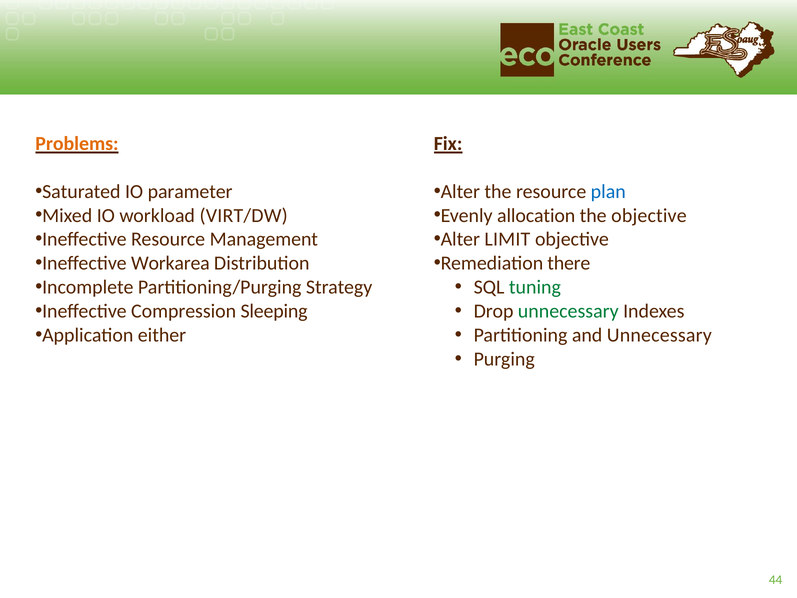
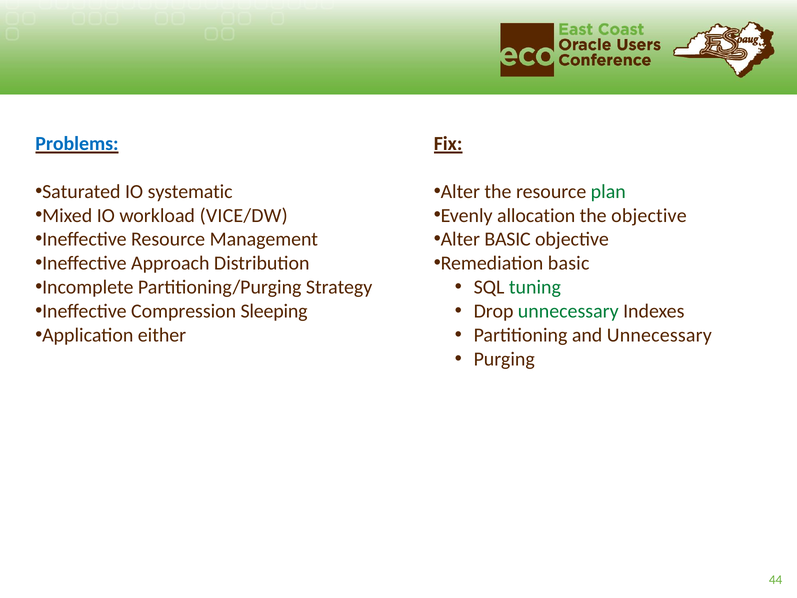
Problems colour: orange -> blue (77, 144)
parameter: parameter -> systematic (190, 191)
plan colour: blue -> green (608, 191)
VIRT/DW: VIRT/DW -> VICE/DW (244, 215)
Alter LIMIT: LIMIT -> BASIC (508, 239)
Workarea: Workarea -> Approach (170, 263)
Remediation there: there -> basic (569, 263)
